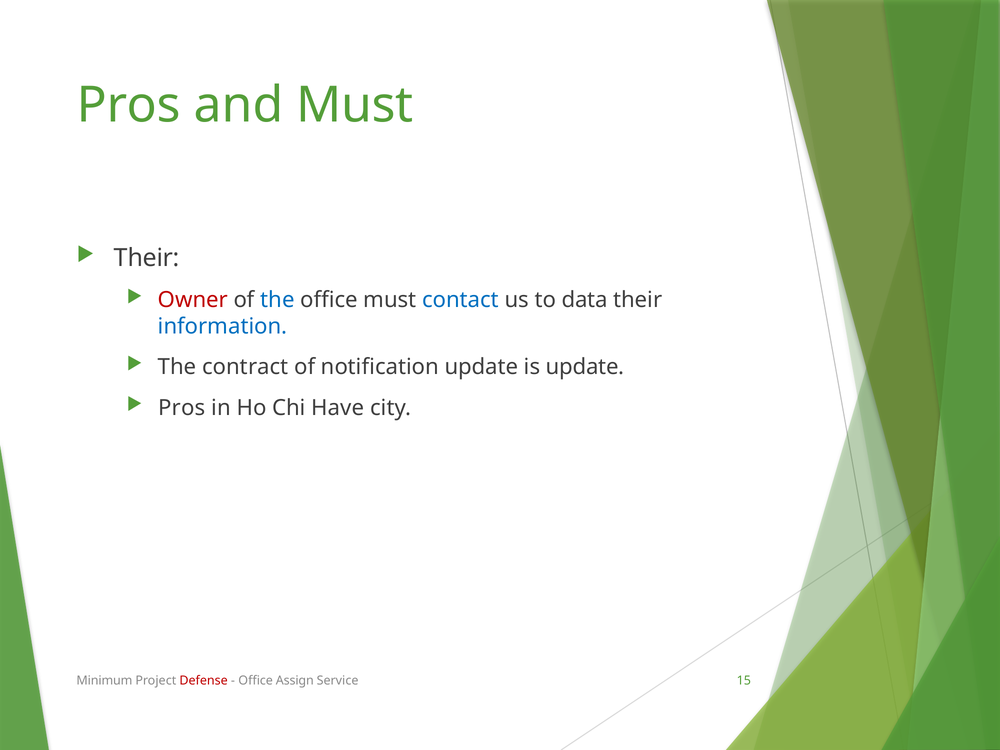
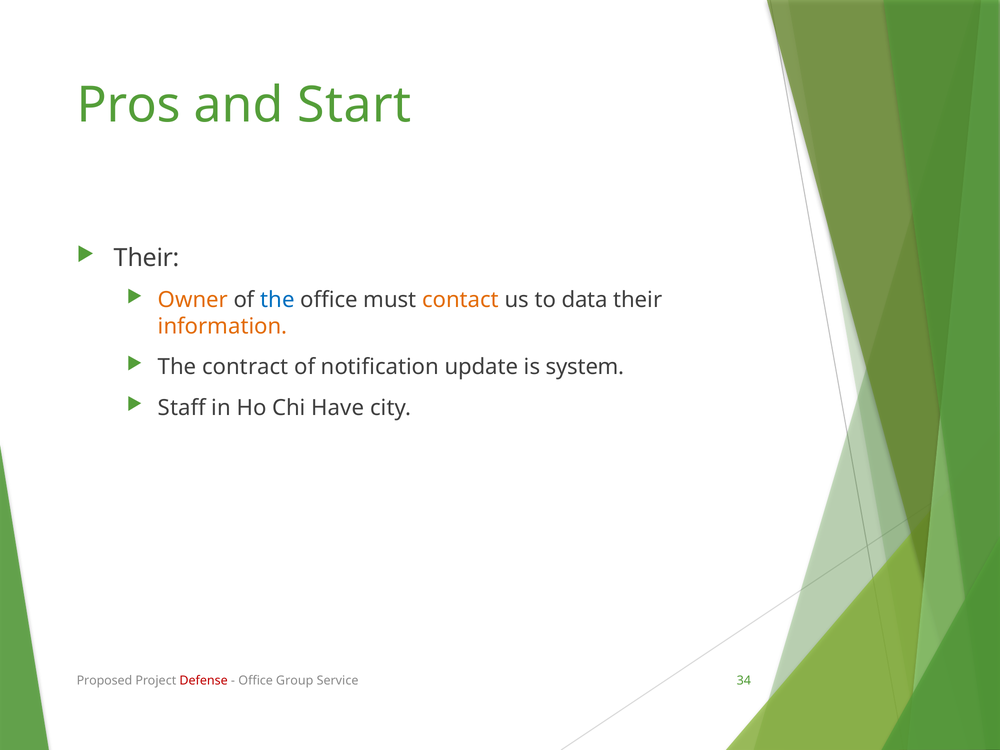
and Must: Must -> Start (354, 105)
Owner colour: red -> orange (193, 300)
contact colour: blue -> orange (461, 300)
information colour: blue -> orange (223, 327)
is update: update -> system (585, 367)
Pros: Pros -> Staff (182, 408)
Minimum: Minimum -> Proposed (104, 681)
Assign: Assign -> Group (295, 681)
15: 15 -> 34 (744, 681)
